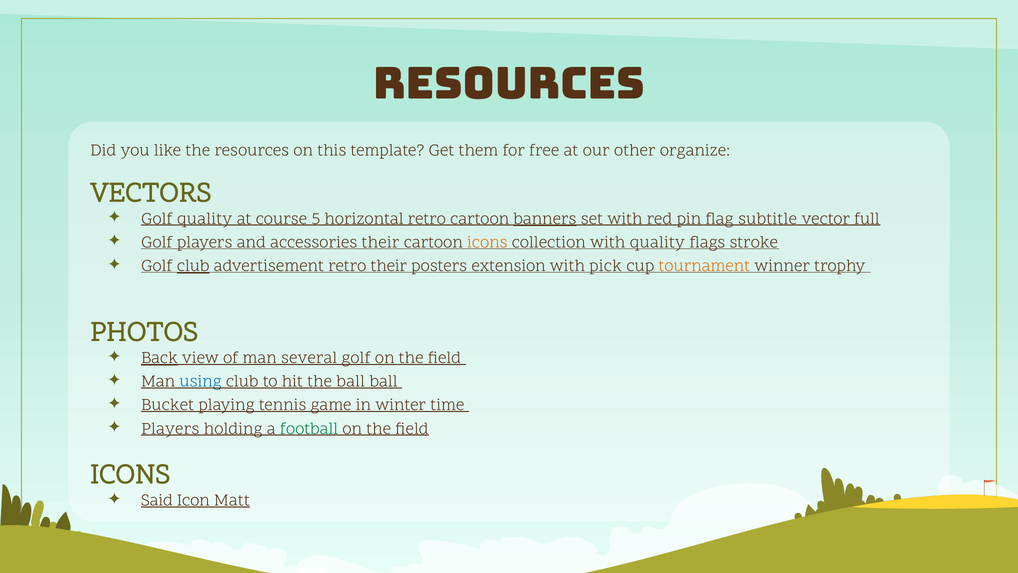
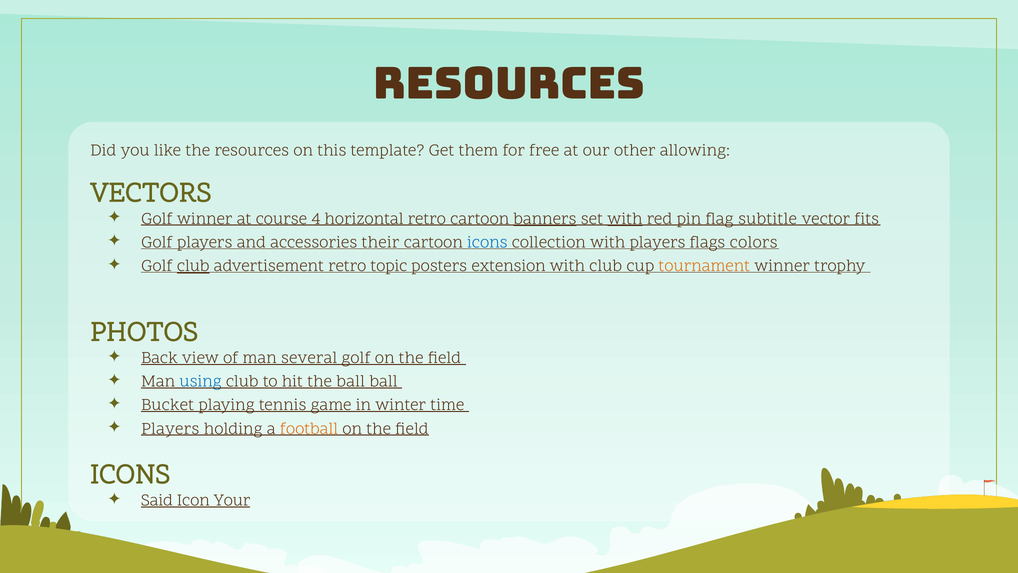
organize: organize -> allowing (695, 150)
Golf quality: quality -> winner (205, 218)
5: 5 -> 4 (316, 218)
with underline: none -> present (625, 218)
full: full -> fits (867, 218)
icons colour: orange -> blue (487, 242)
with quality: quality -> players (658, 242)
stroke: stroke -> colors (754, 242)
retro their: their -> topic (389, 265)
with pick: pick -> club (606, 265)
Back underline: present -> none (160, 357)
football colour: green -> orange (309, 428)
Matt: Matt -> Your (232, 500)
